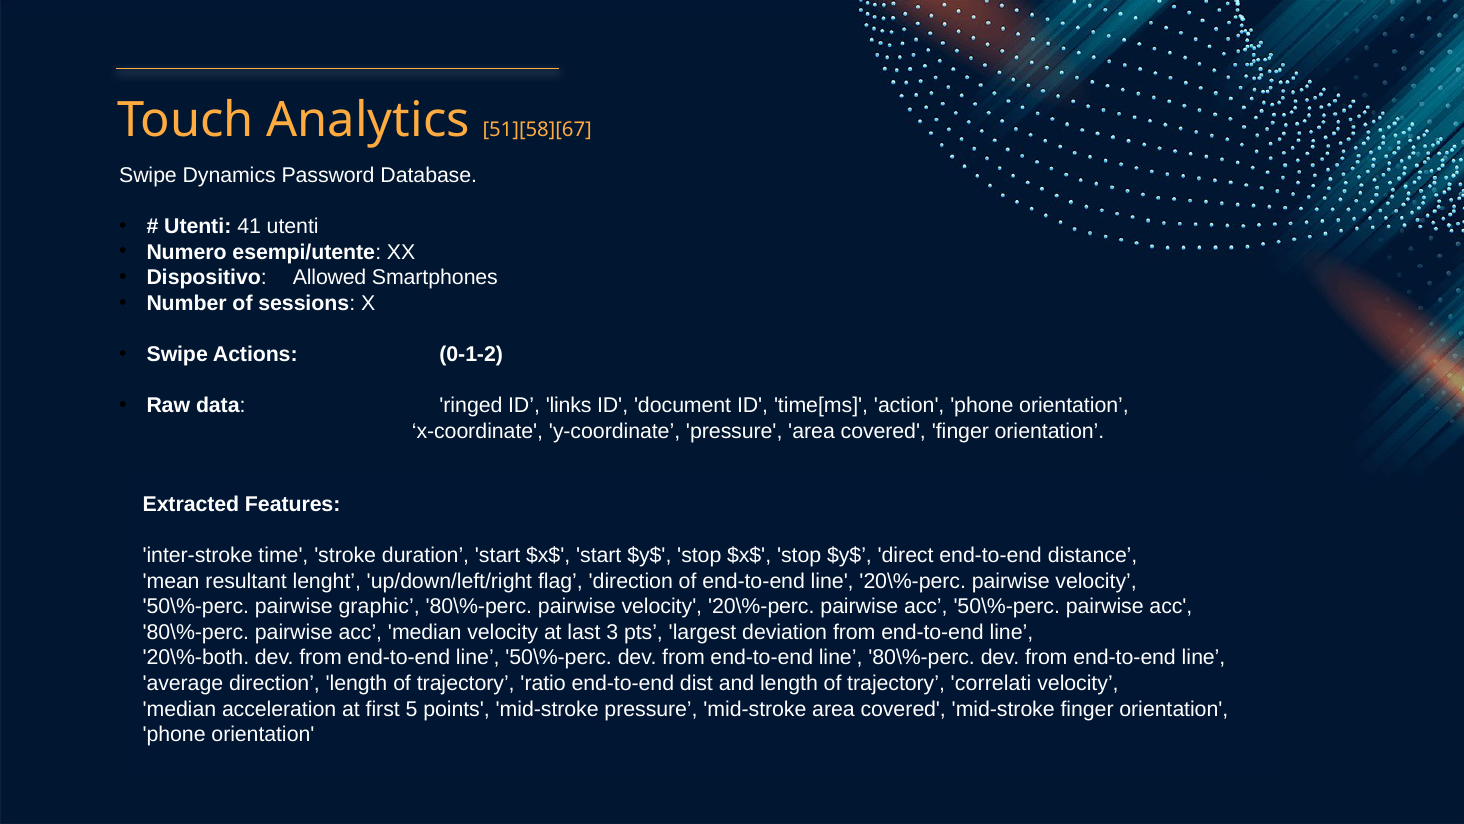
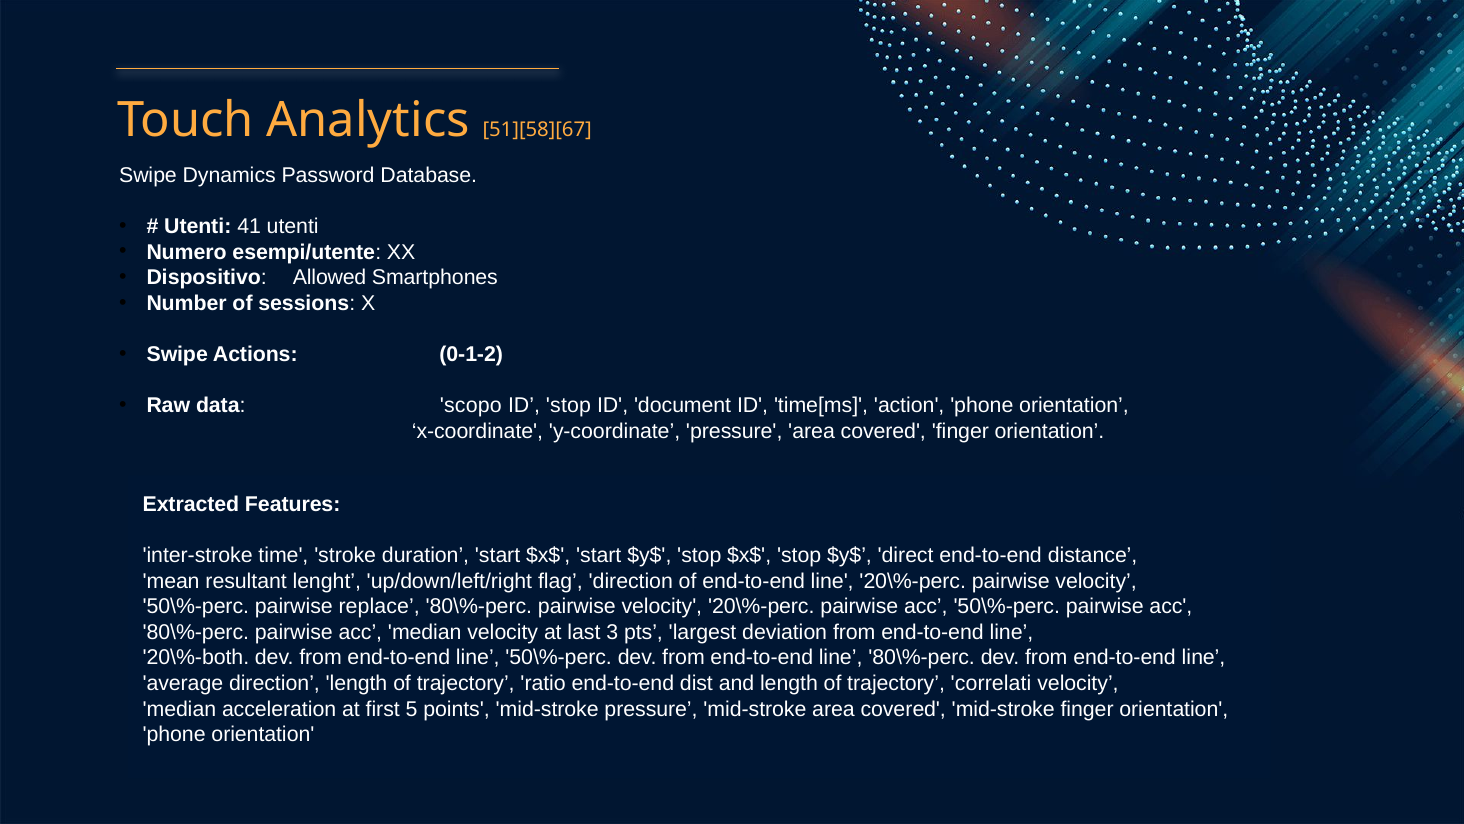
ringed: ringed -> scopo (471, 405)
ID links: links -> stop (568, 405)
graphic: graphic -> replace (379, 606)
